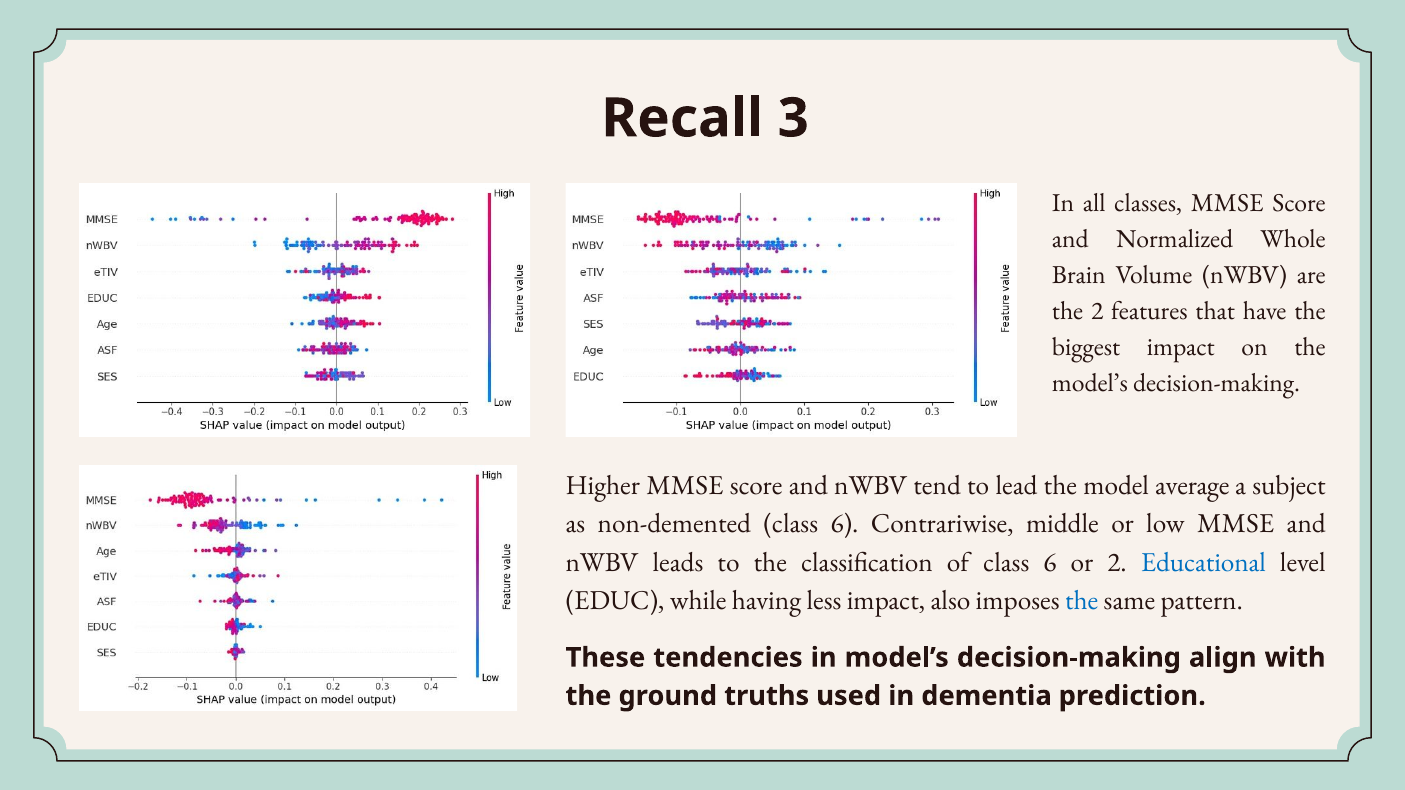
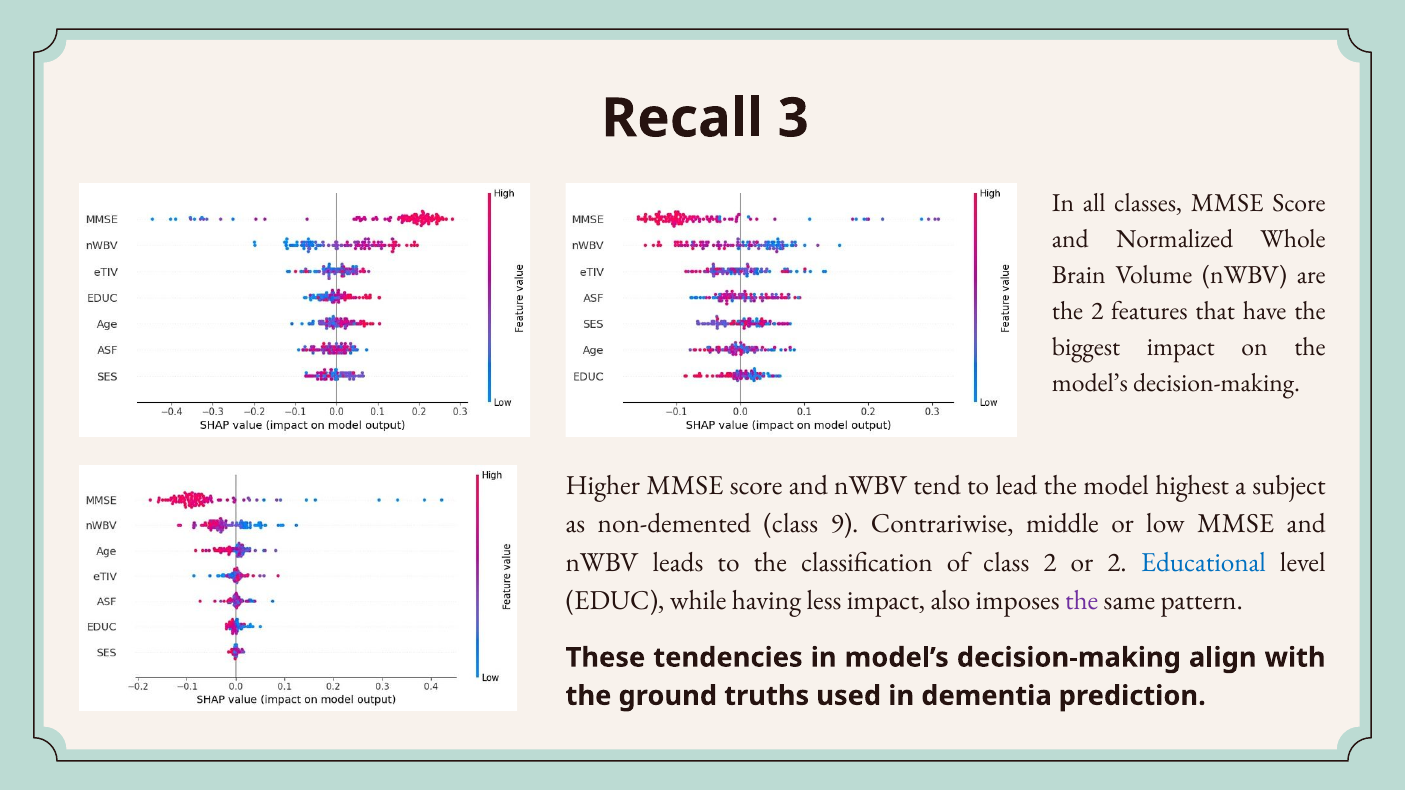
average: average -> highest (1192, 486)
non-demented class 6: 6 -> 9 (845, 524)
of class 6: 6 -> 2 (1050, 562)
the colour: blue -> purple (1082, 601)
